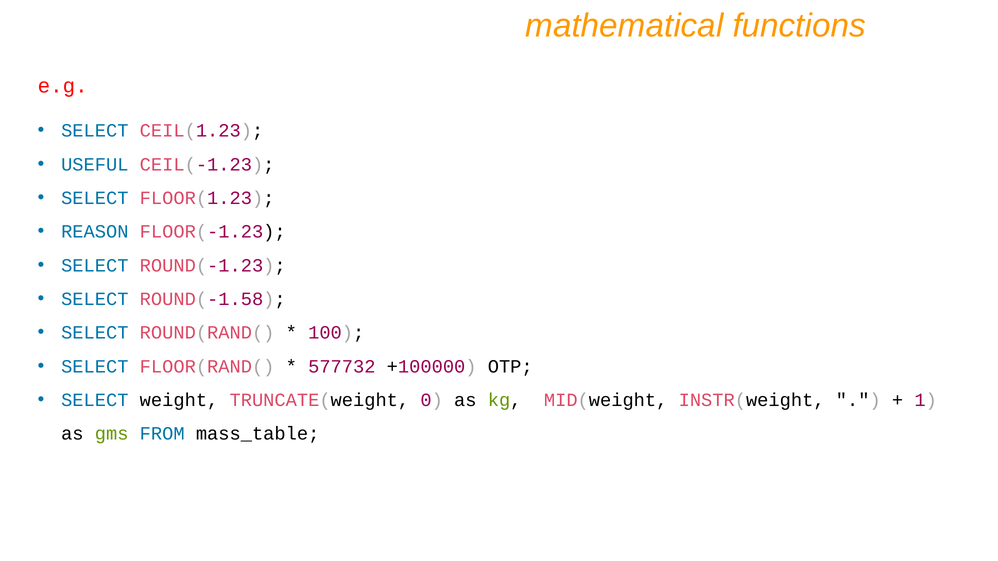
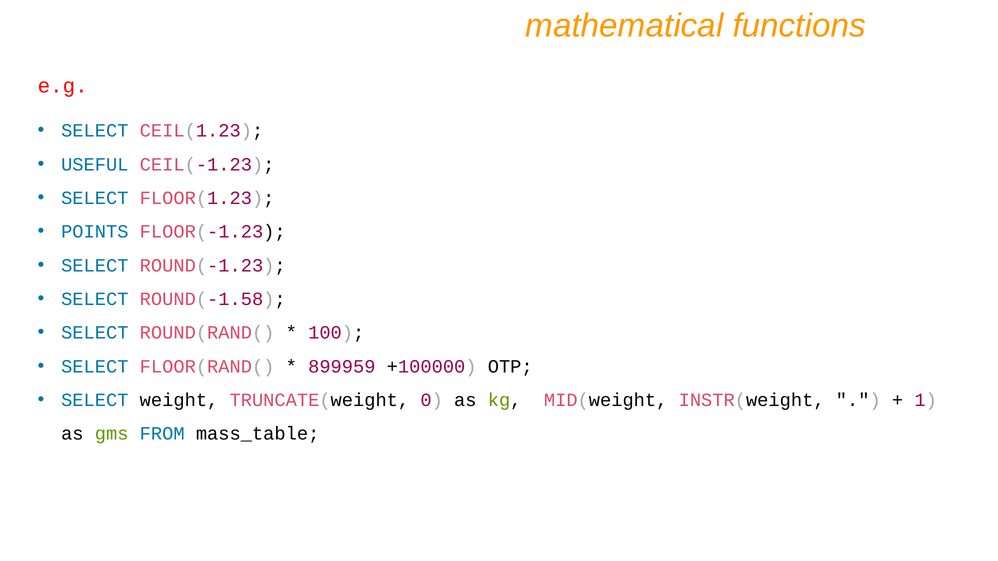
REASON: REASON -> POINTS (95, 232)
577732: 577732 -> 899959 (342, 367)
